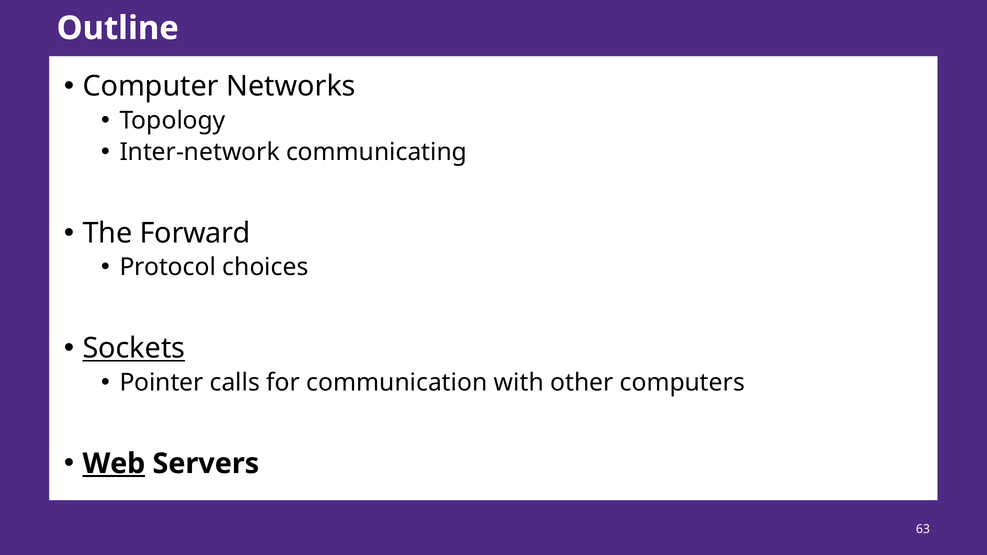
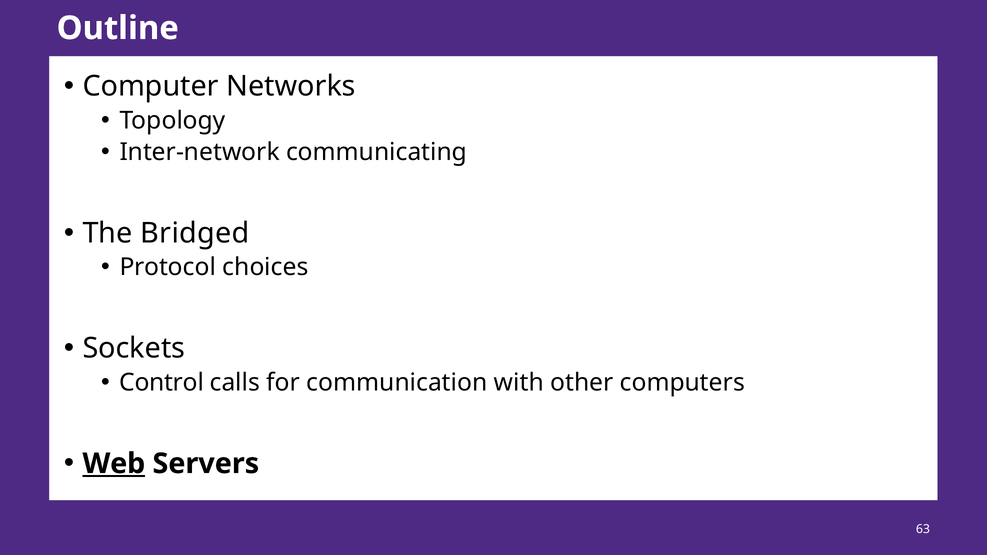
Forward: Forward -> Bridged (195, 233)
Sockets underline: present -> none (134, 349)
Pointer: Pointer -> Control (162, 383)
